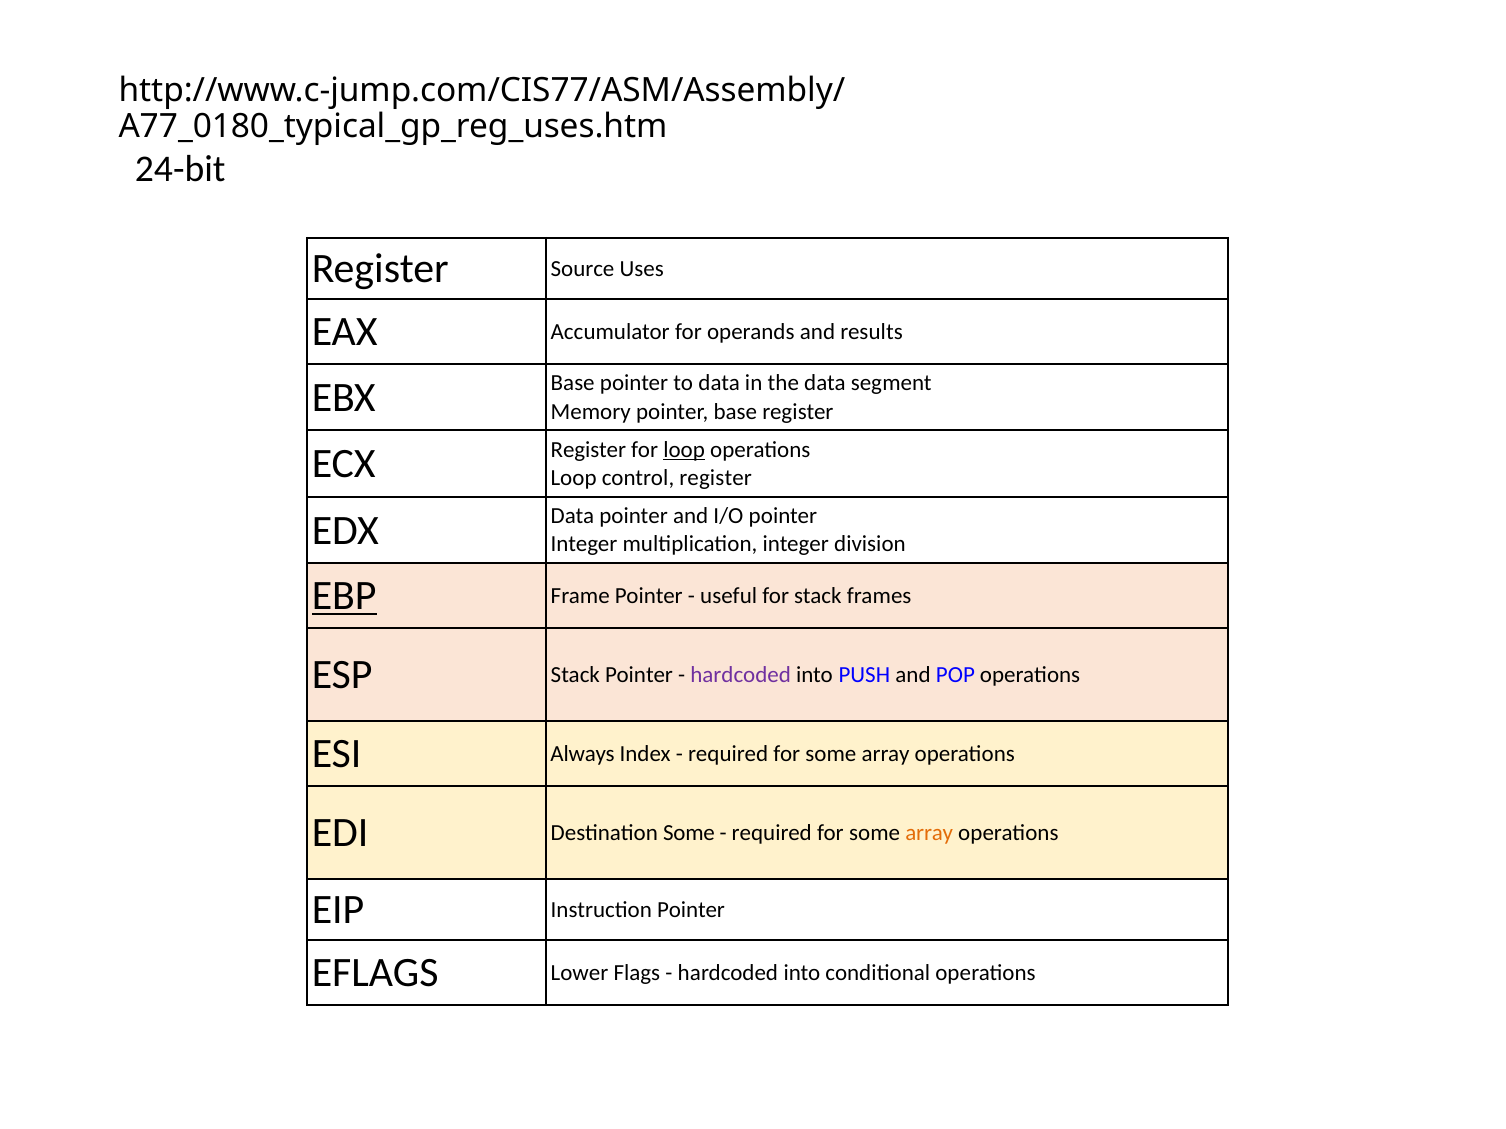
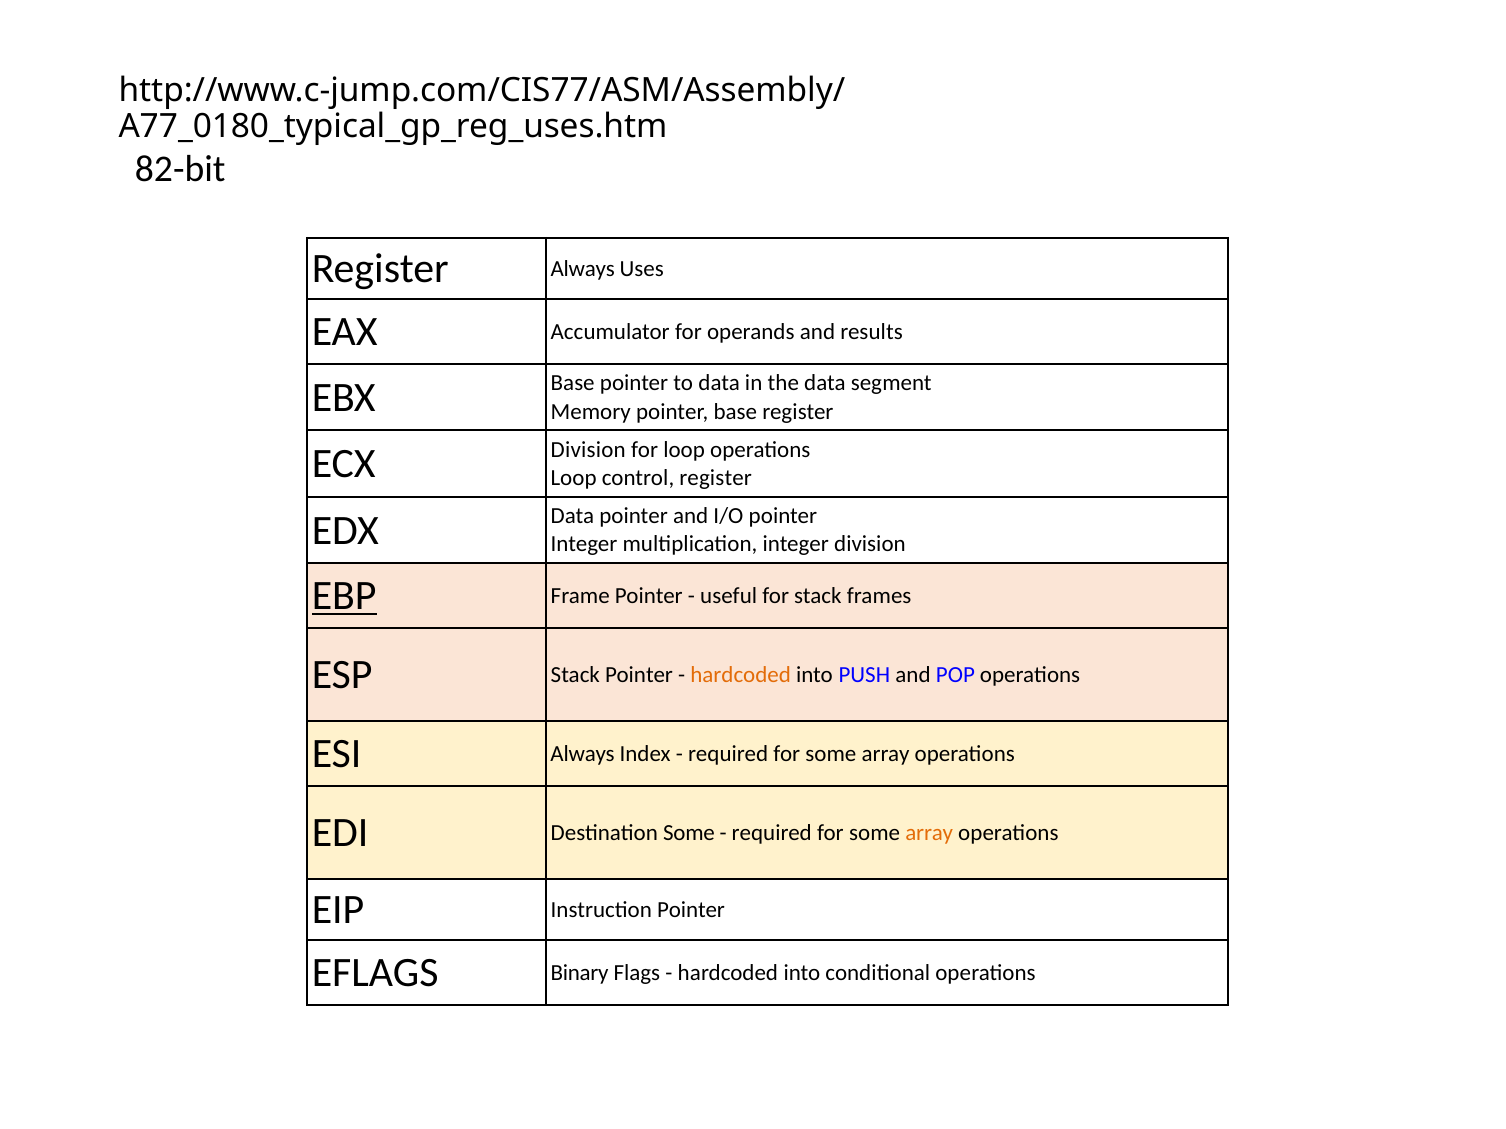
24-bit: 24-bit -> 82-bit (180, 169)
Register Source: Source -> Always (583, 269)
ECX Register: Register -> Division (588, 450)
loop underline: present -> none (684, 450)
hardcoded colour: purple -> orange (741, 675)
Lower: Lower -> Binary (580, 973)
